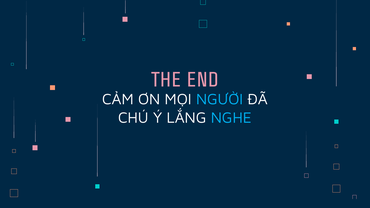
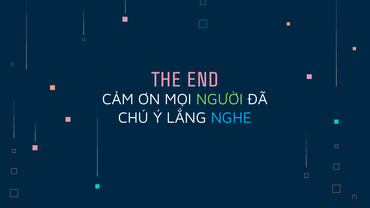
NGƯỜI colour: light blue -> light green (220, 99)
